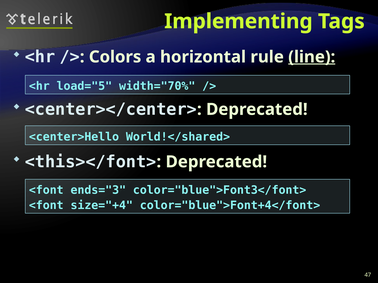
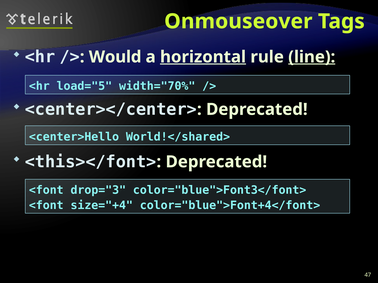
Implementing: Implementing -> Onmouseover (238, 21)
Colors: Colors -> Would (115, 57)
horizontal underline: none -> present (203, 57)
ends="3: ends="3 -> drop="3 (98, 191)
